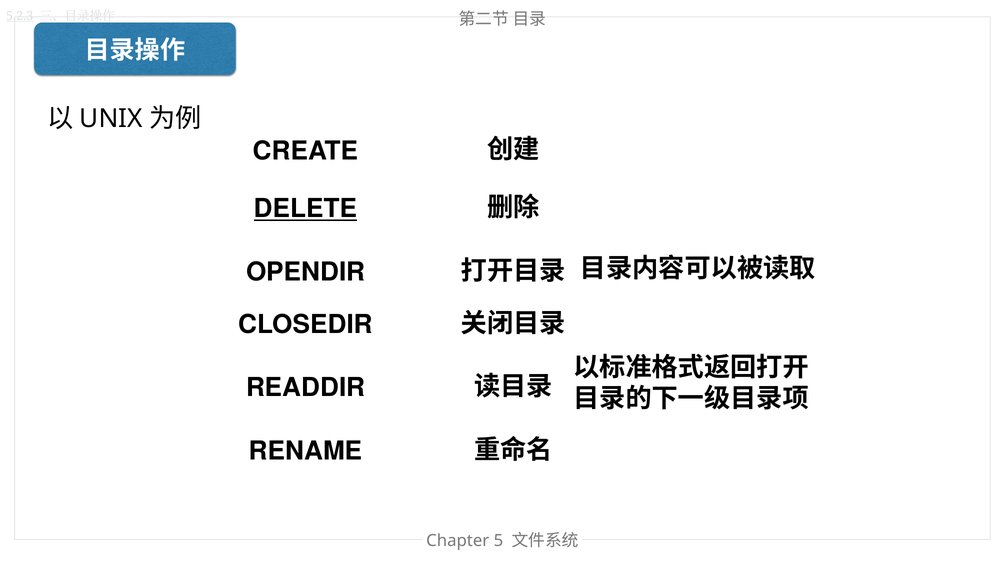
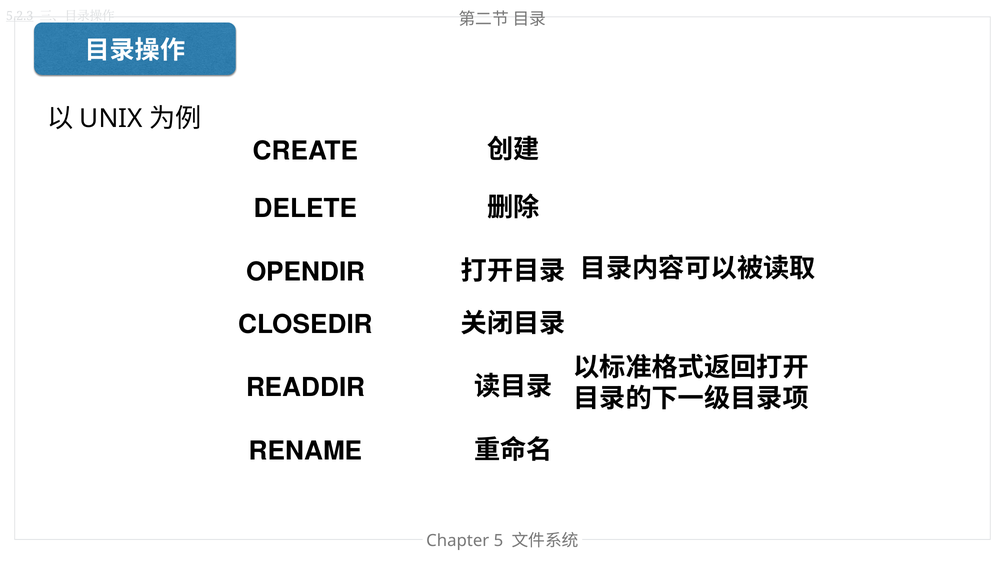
DELETE underline: present -> none (306, 209)
